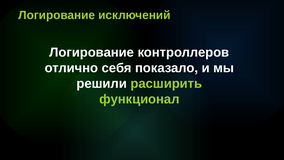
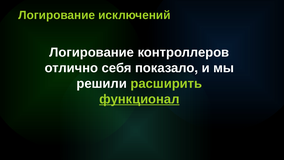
функционал underline: none -> present (139, 99)
